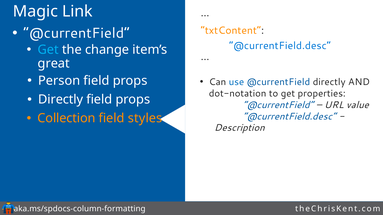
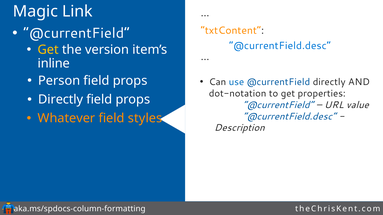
Get colour: light blue -> yellow (48, 50)
change: change -> version (107, 50)
great: great -> inline (54, 64)
Collection: Collection -> Whatever (66, 118)
